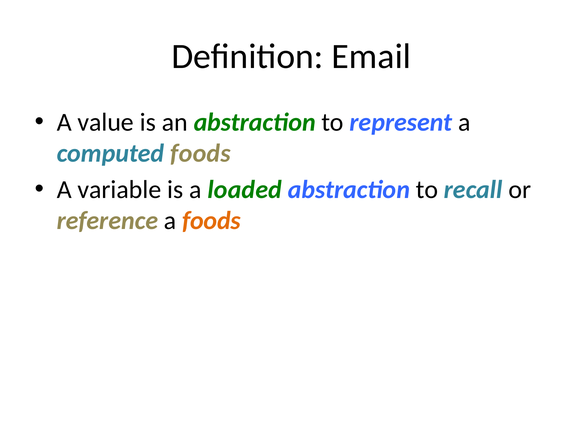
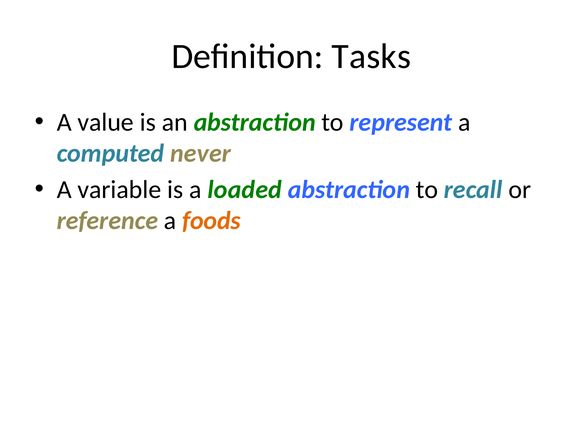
Email: Email -> Tasks (371, 56)
computed foods: foods -> never (201, 153)
